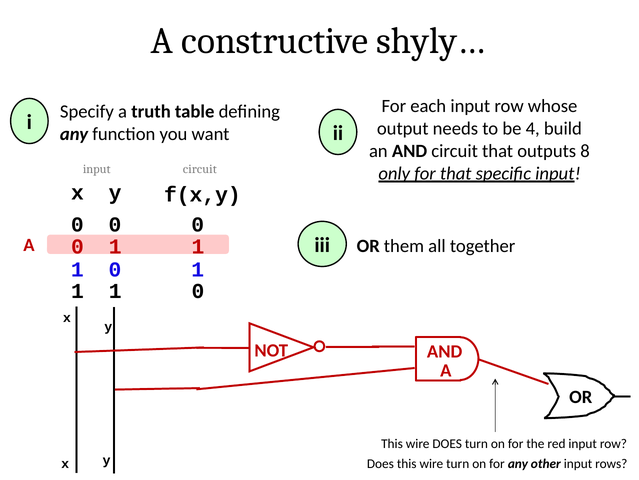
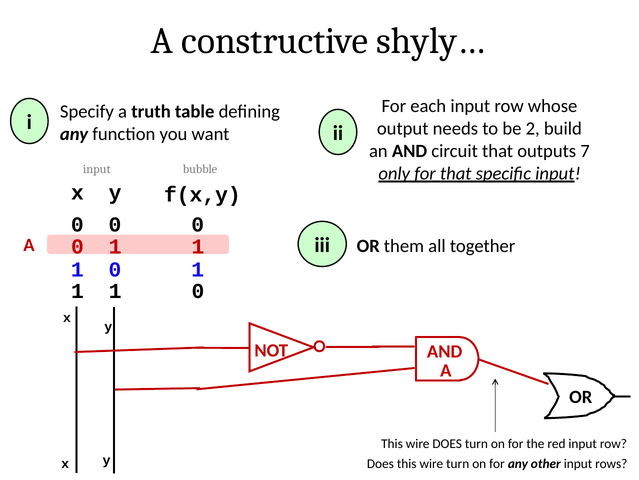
4: 4 -> 2 (533, 128)
8: 8 -> 7 (585, 151)
input circuit: circuit -> bubble (200, 169)
